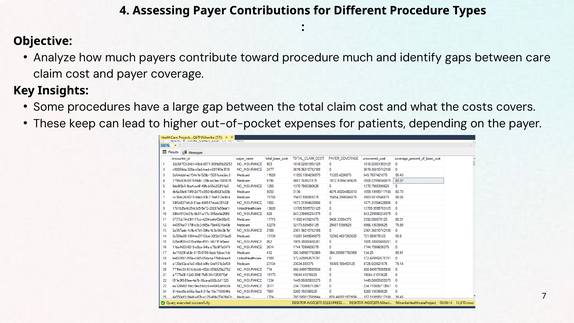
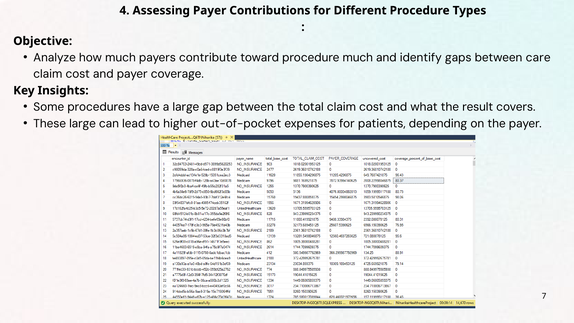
costs: costs -> result (478, 107)
These keep: keep -> large (83, 123)
